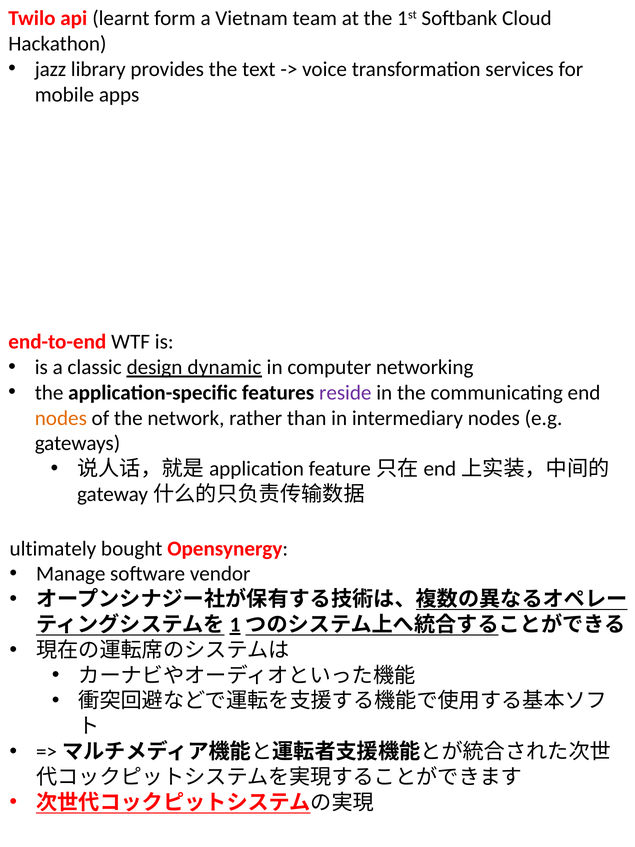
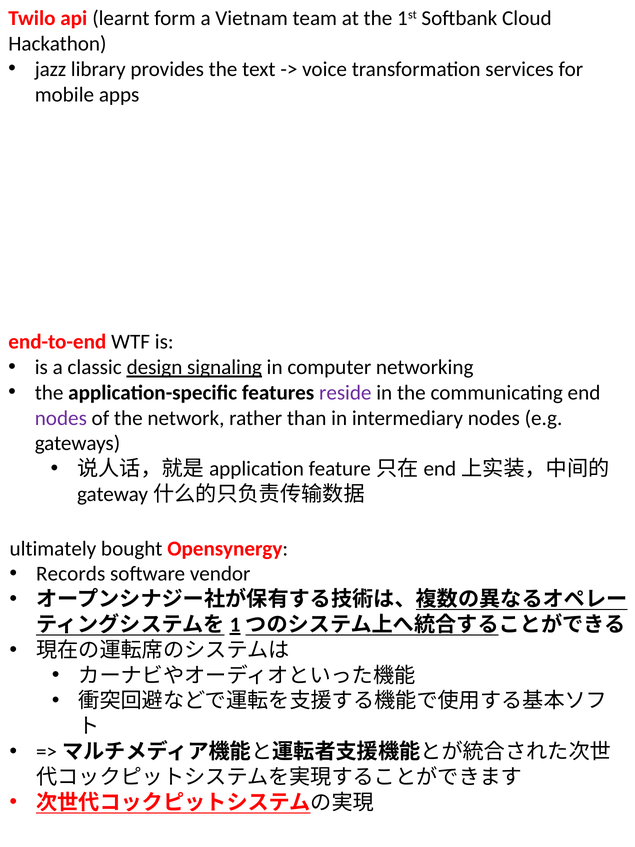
dynamic: dynamic -> signaling (225, 367)
nodes colour: orange -> purple (61, 418)
Manage: Manage -> Records (71, 574)
